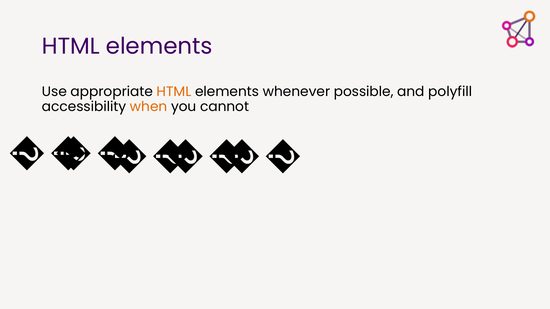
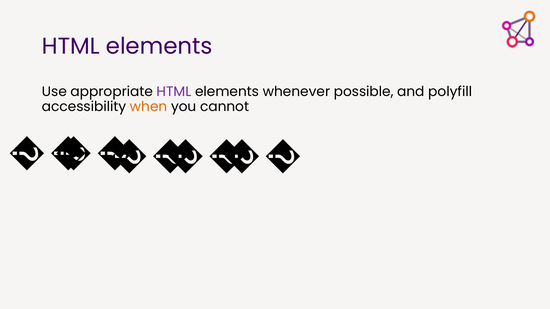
HTML colour: orange -> purple (174, 92)
